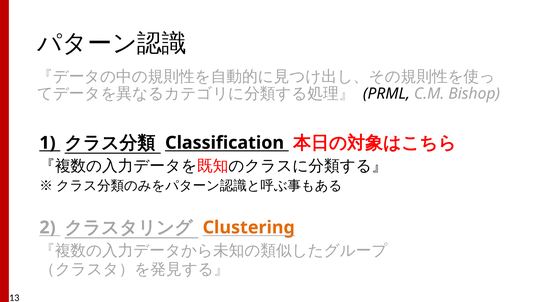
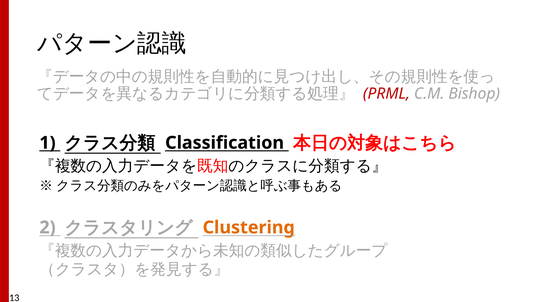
PRML colour: black -> red (386, 94)
